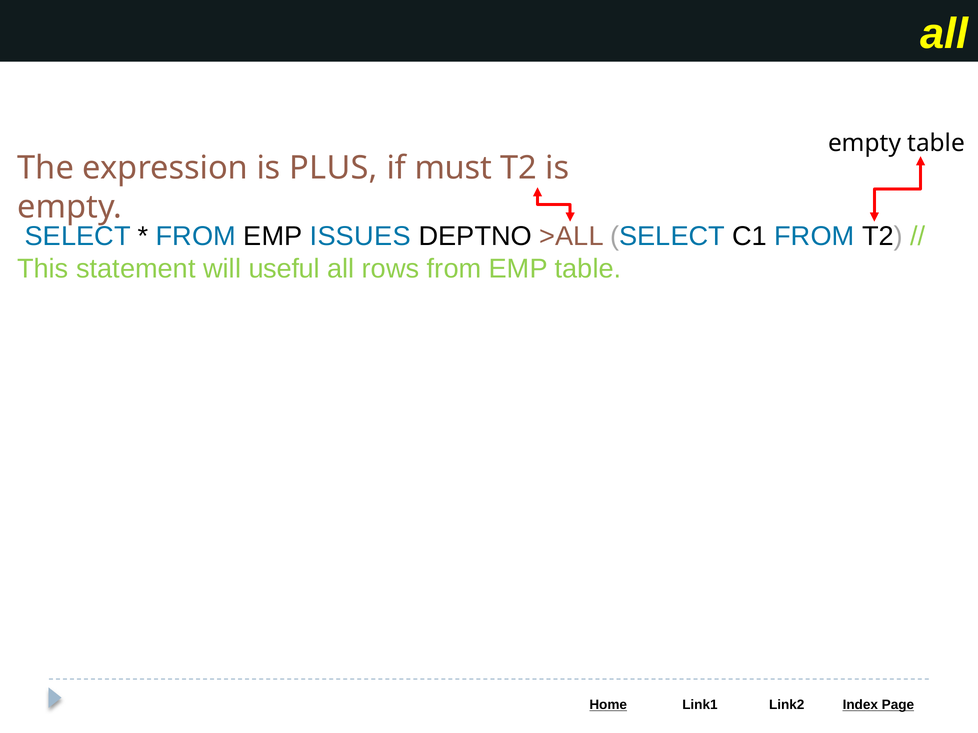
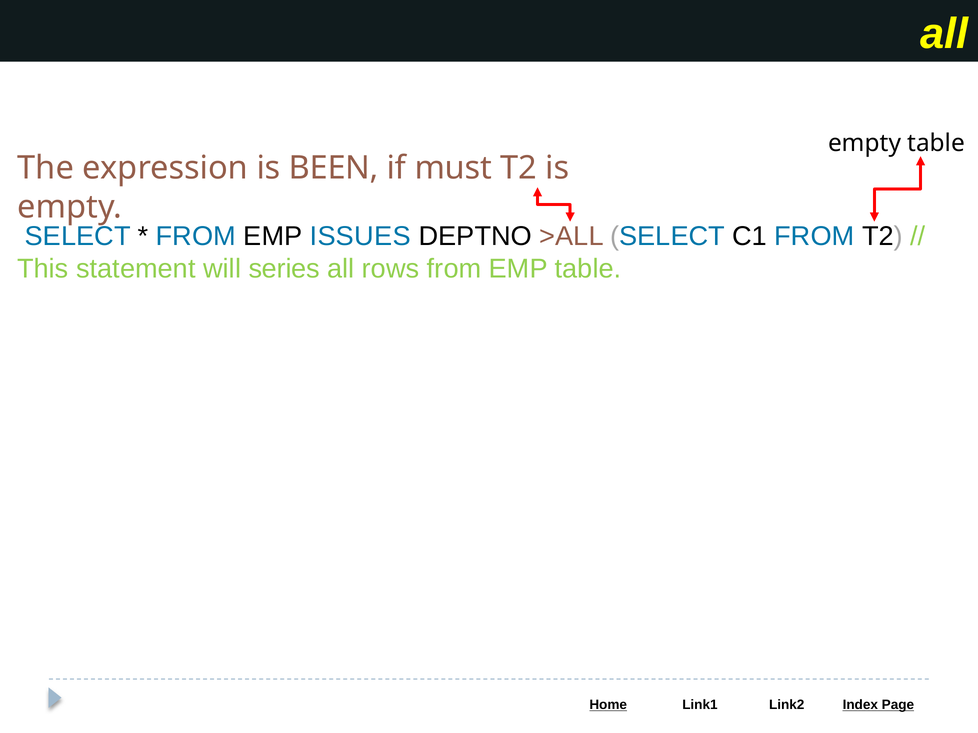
PLUS: PLUS -> BEEN (334, 168)
useful: useful -> series (284, 269)
